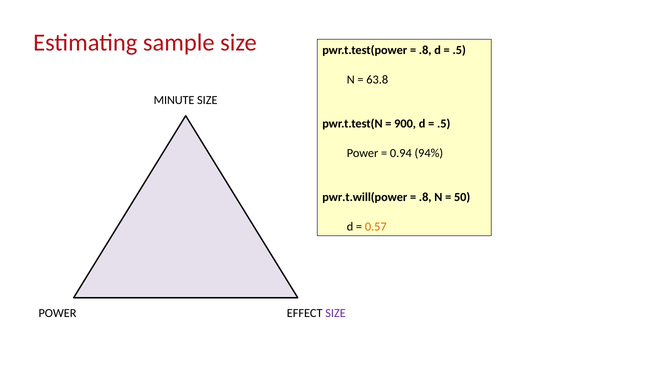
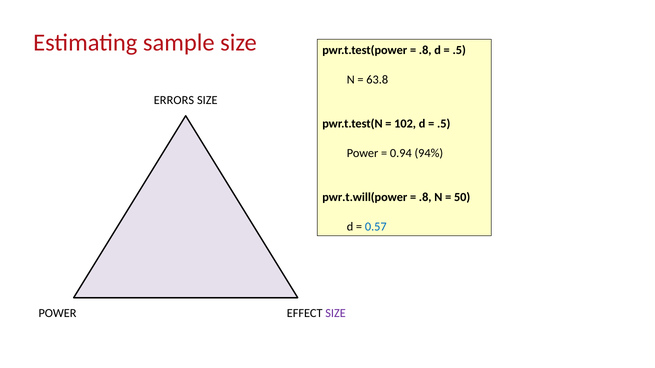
MINUTE: MINUTE -> ERRORS (174, 100)
900: 900 -> 102 (405, 124)
0.57 colour: orange -> blue (376, 227)
